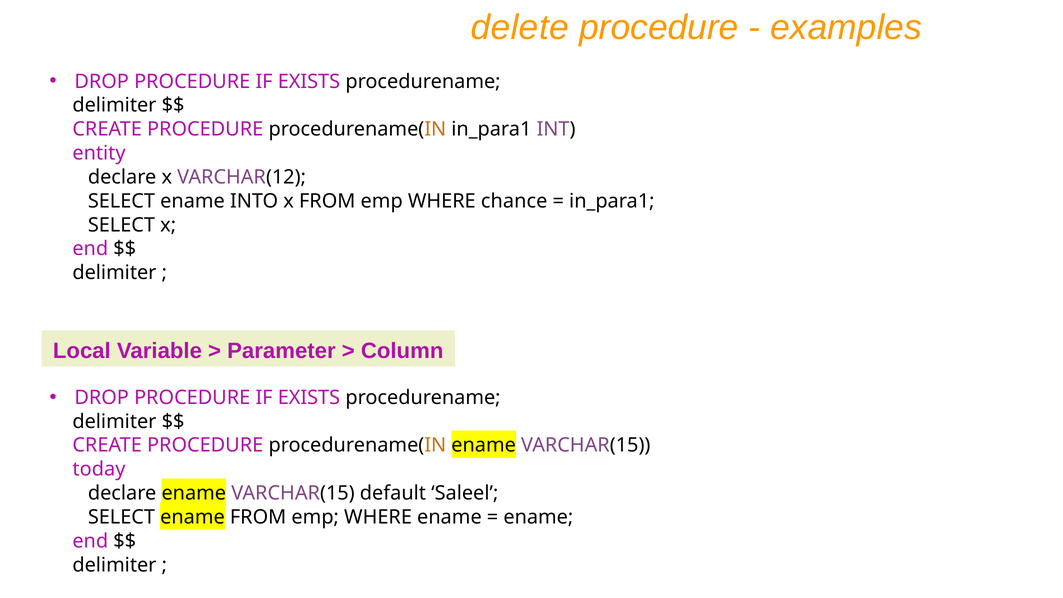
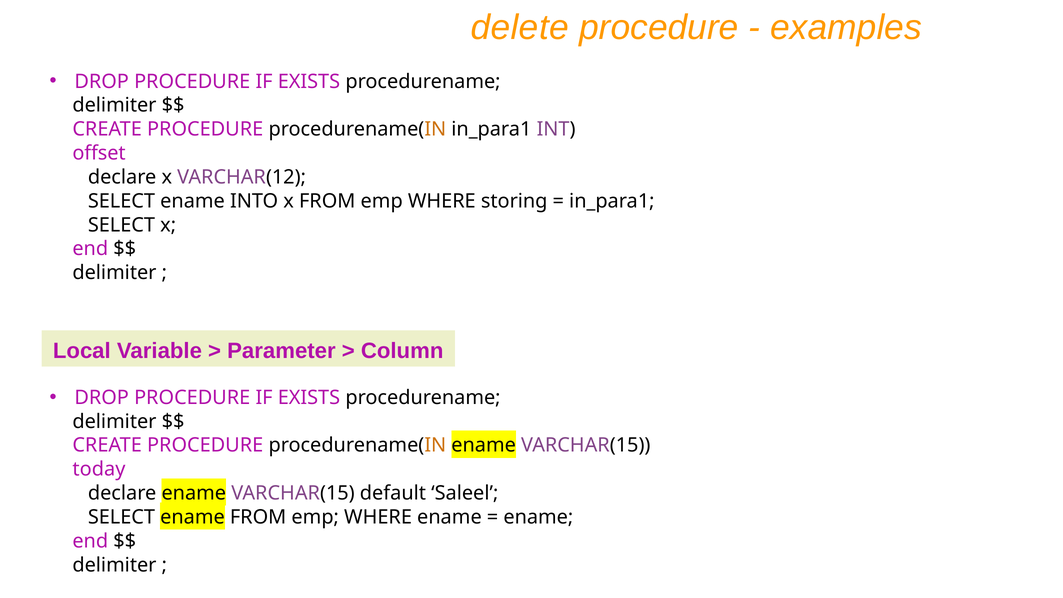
entity: entity -> offset (99, 153)
chance: chance -> storing (514, 201)
